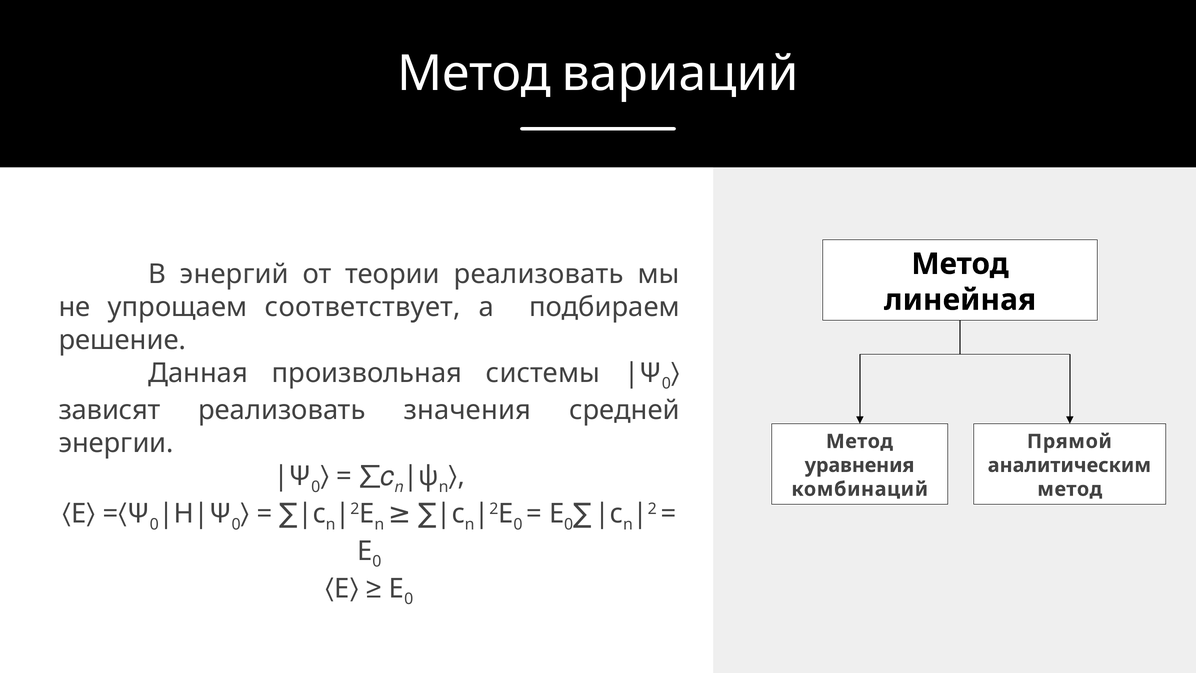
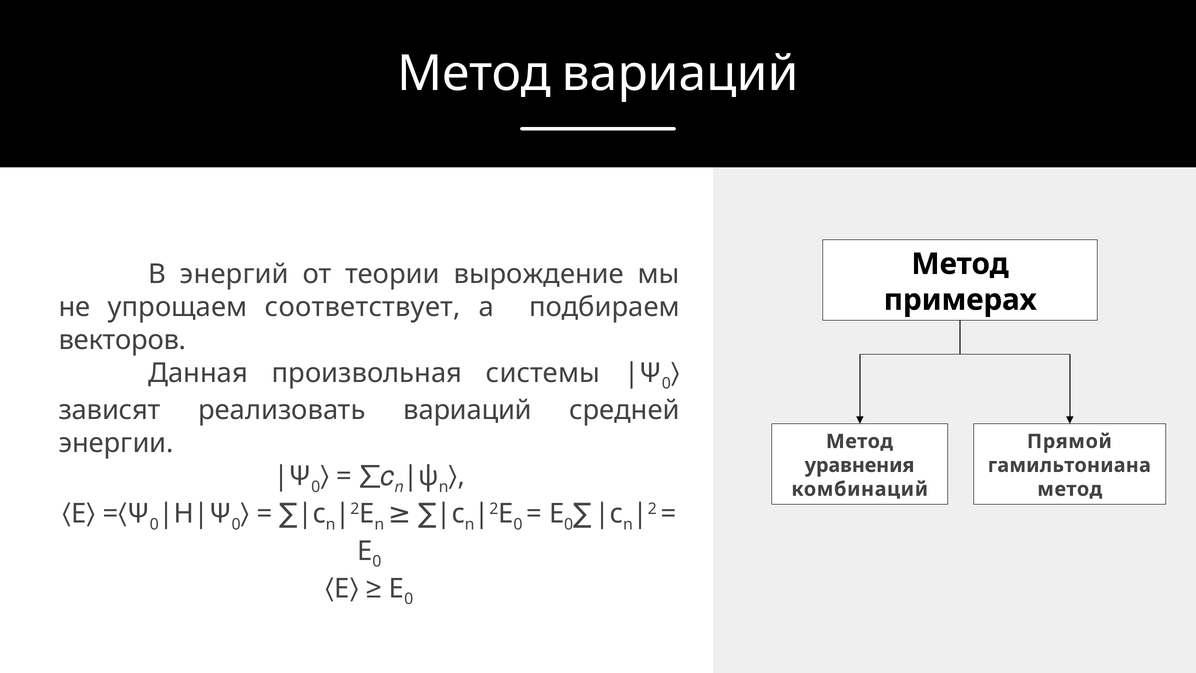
теории реализовать: реализовать -> вырождение (539, 274)
линейная: линейная -> примерах (960, 300)
решение: решение -> векторов (122, 340)
значения: значения -> вариаций (468, 410)
аналитическим: аналитическим -> гамильтониана (1069, 465)
